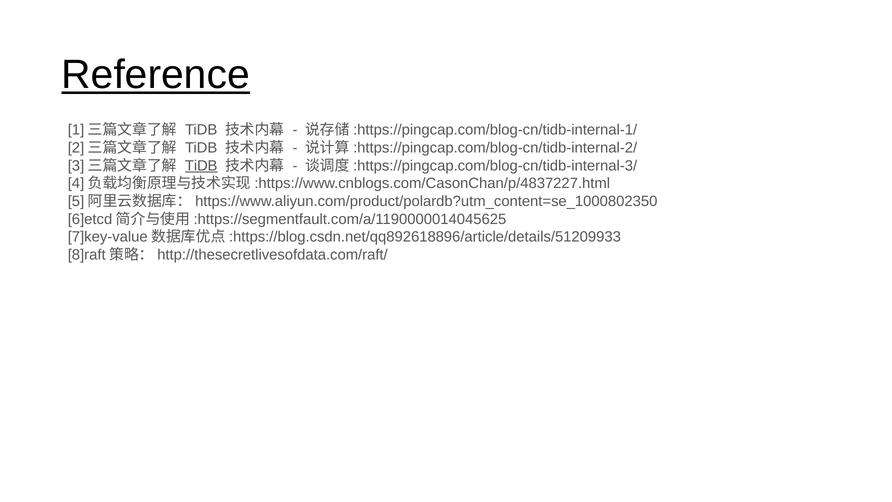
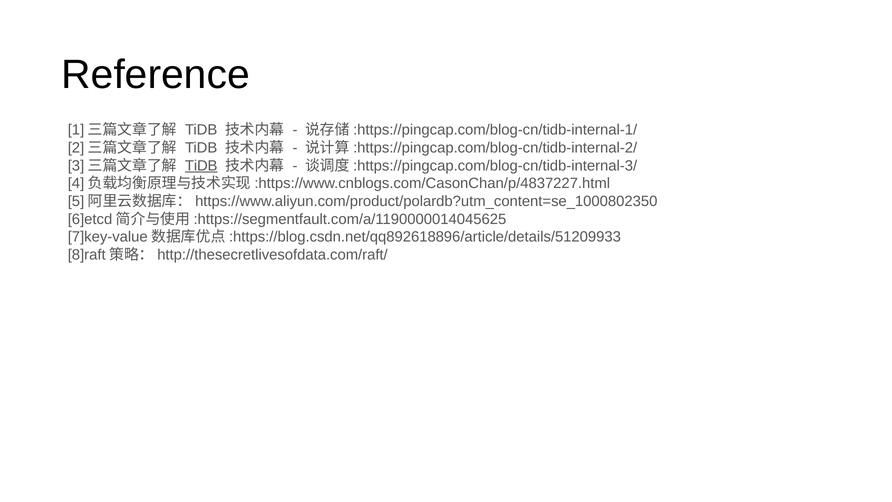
Reference underline: present -> none (156, 75)
